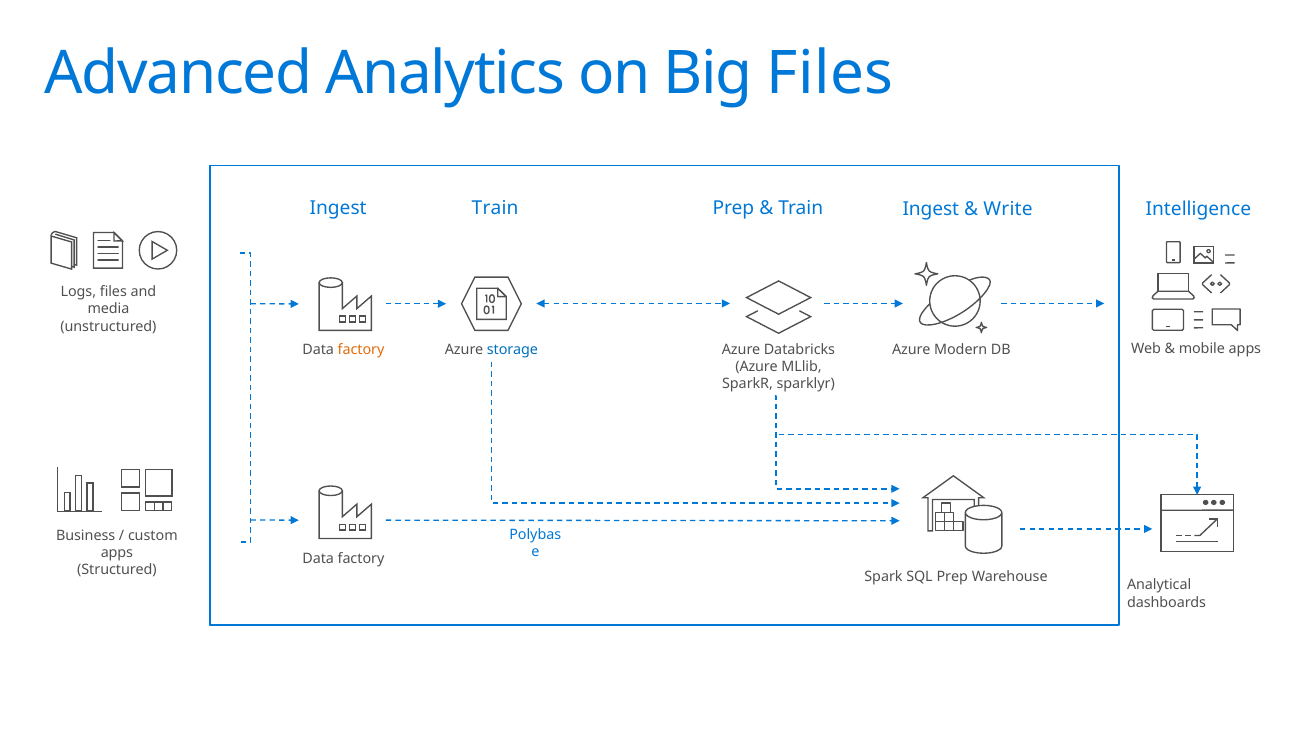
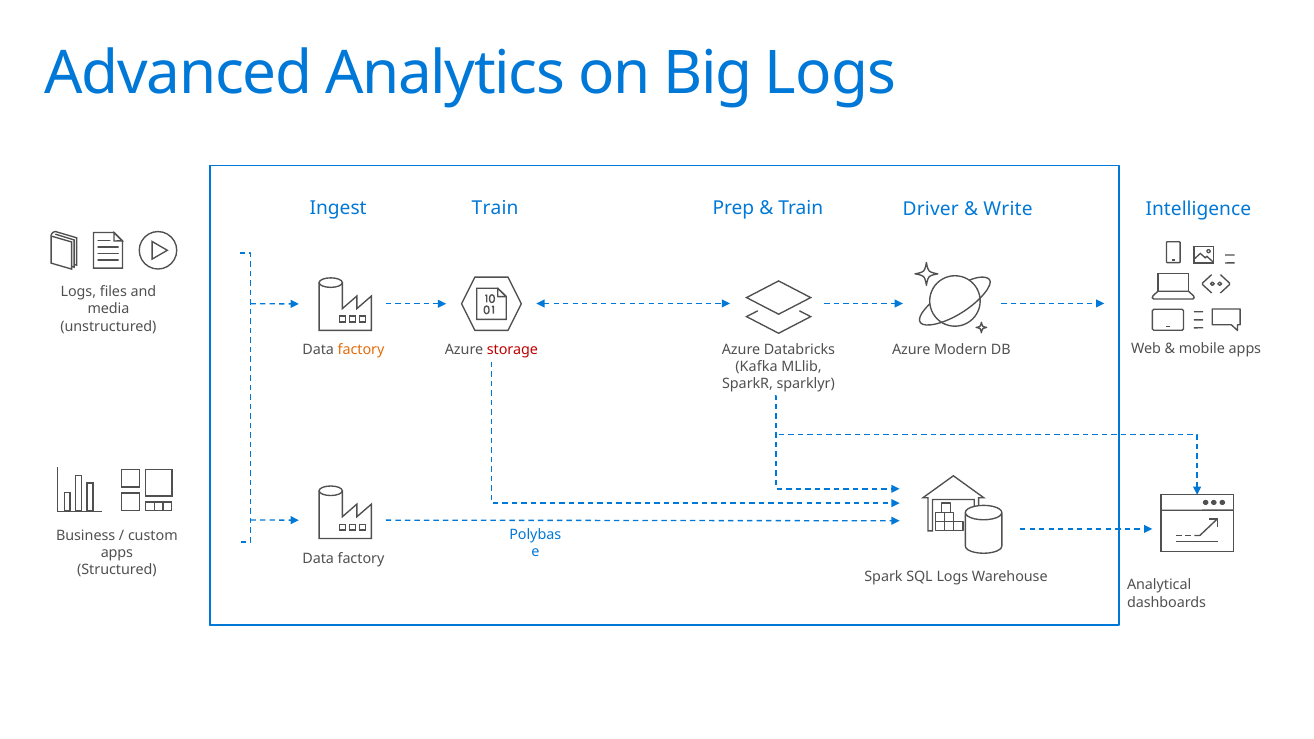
Big Files: Files -> Logs (831, 73)
Ingest: Ingest -> Driver (931, 210)
storage colour: blue -> red (512, 349)
Azure: Azure -> Kafka (756, 367)
SQL Prep: Prep -> Logs (952, 577)
